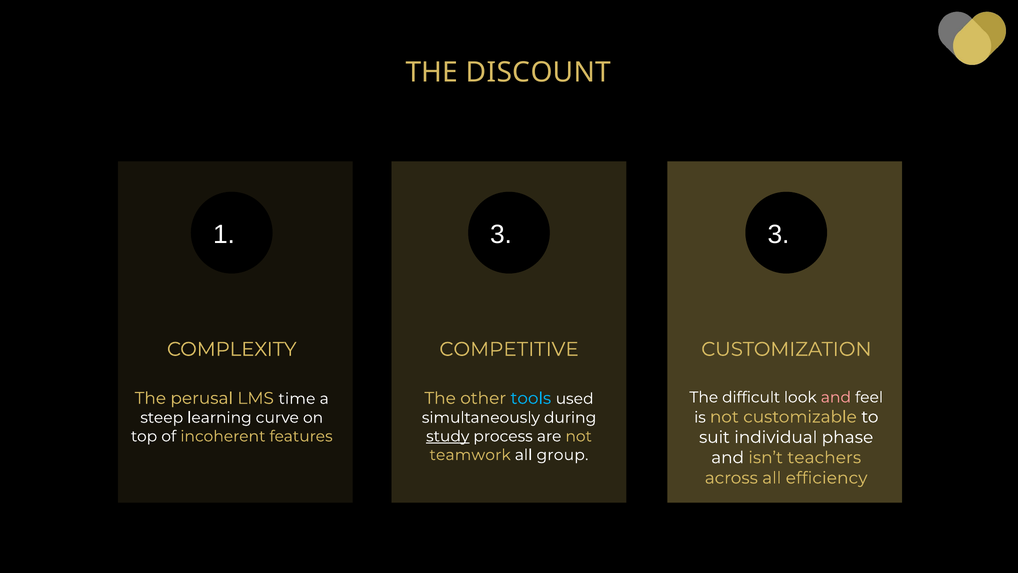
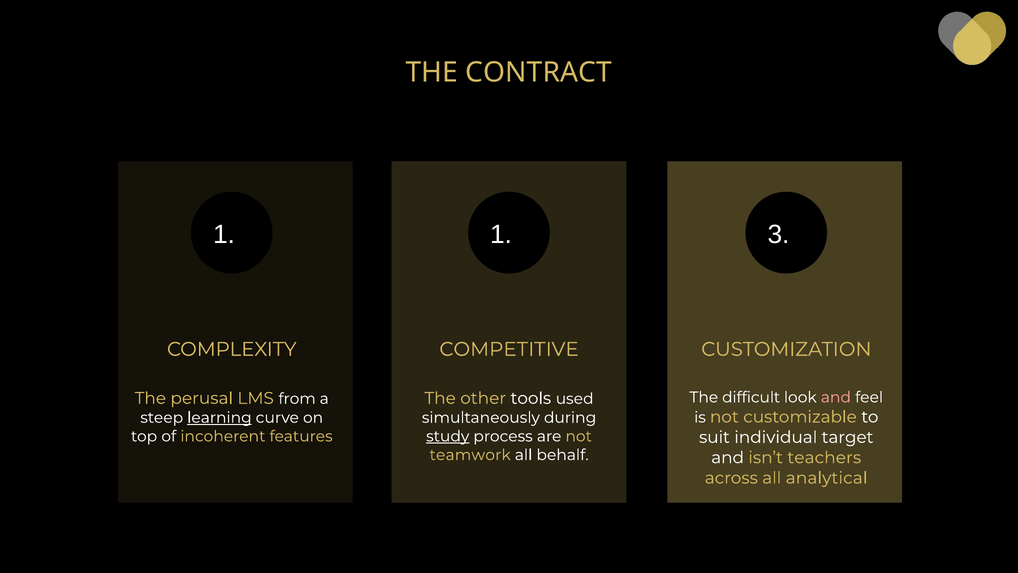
DISCOUNT: DISCOUNT -> CONTRACT (539, 72)
1 3: 3 -> 1 (501, 234)
time: time -> from (297, 398)
tools colour: light blue -> white (531, 398)
learning underline: none -> present (219, 417)
phase: phase -> target (848, 437)
group: group -> behalf (563, 455)
efficiency: efficiency -> analytical (827, 478)
